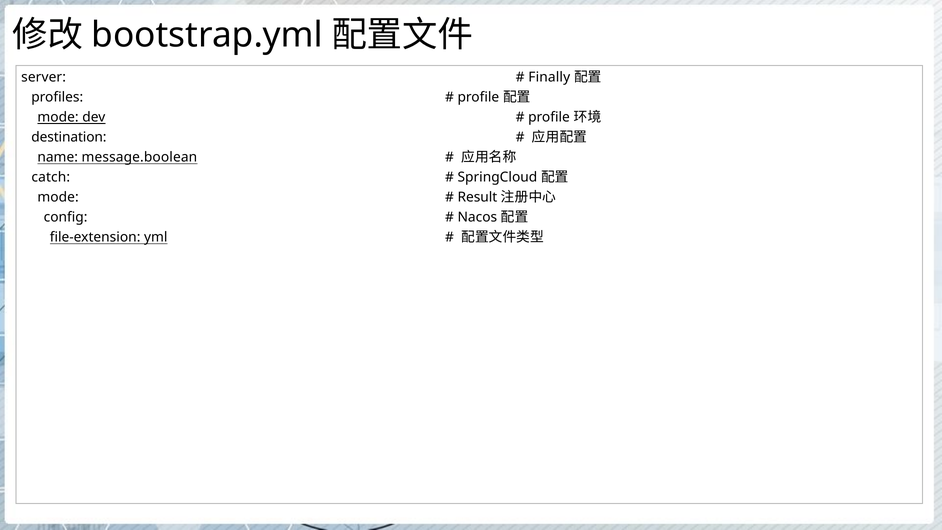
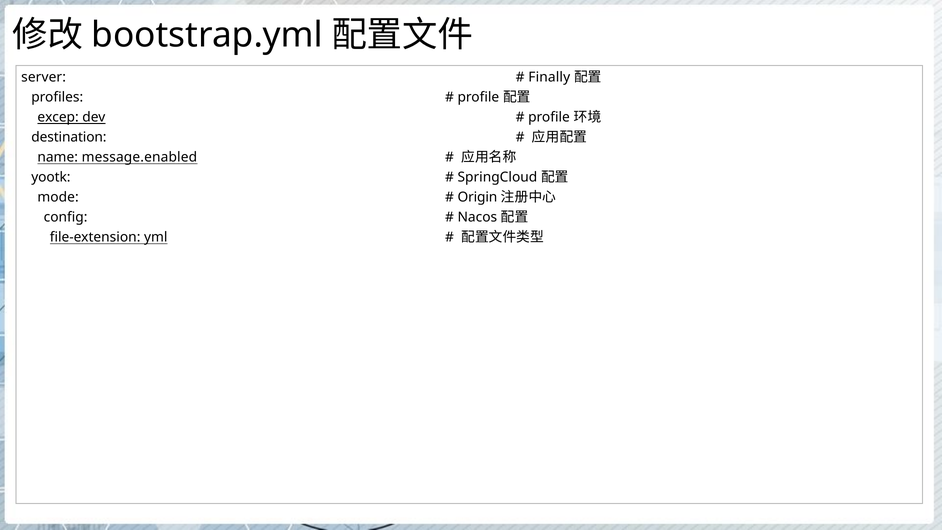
mode: mode -> excep (58, 117)
message.boolean: message.boolean -> message.enabled (139, 157)
catch: catch -> yootk (51, 177)
Result: Result -> Origin (477, 197)
